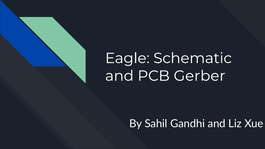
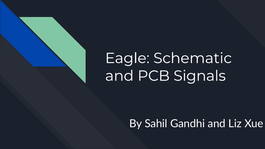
Gerber: Gerber -> Signals (200, 76)
